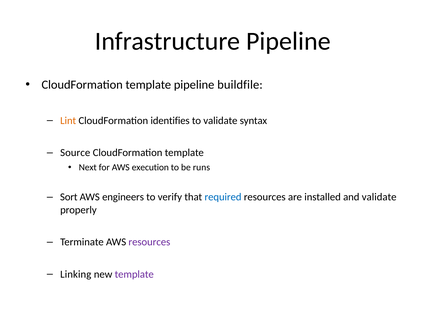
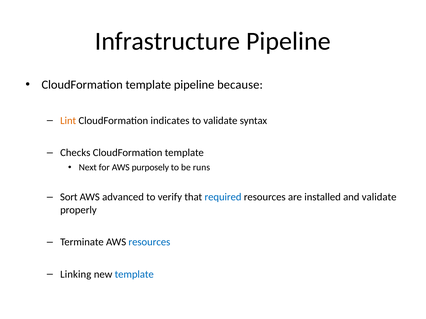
buildfile: buildfile -> because (240, 85)
identifies: identifies -> indicates (170, 121)
Source: Source -> Checks (75, 153)
execution: execution -> purposely (150, 168)
engineers: engineers -> advanced (123, 197)
resources colour: purple -> blue (149, 242)
template colour: purple -> blue (134, 275)
